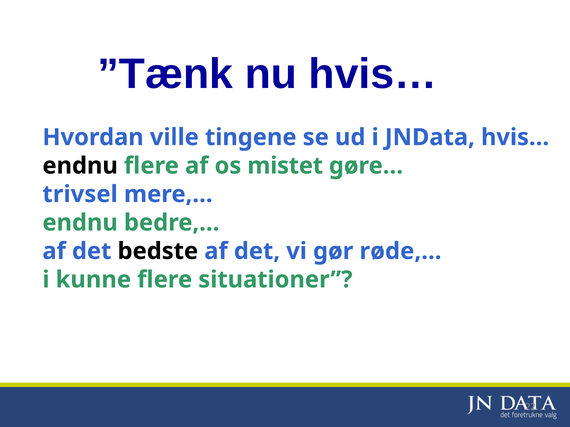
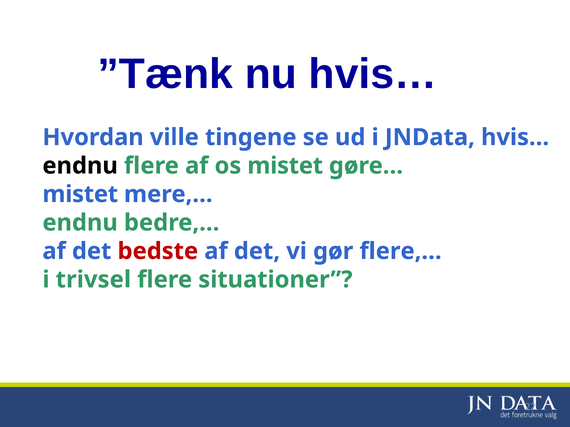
trivsel: trivsel -> mistet (80, 194)
bedste colour: black -> red (158, 251)
røde,…: røde,… -> flere,… (401, 251)
kunne: kunne -> trivsel (93, 280)
